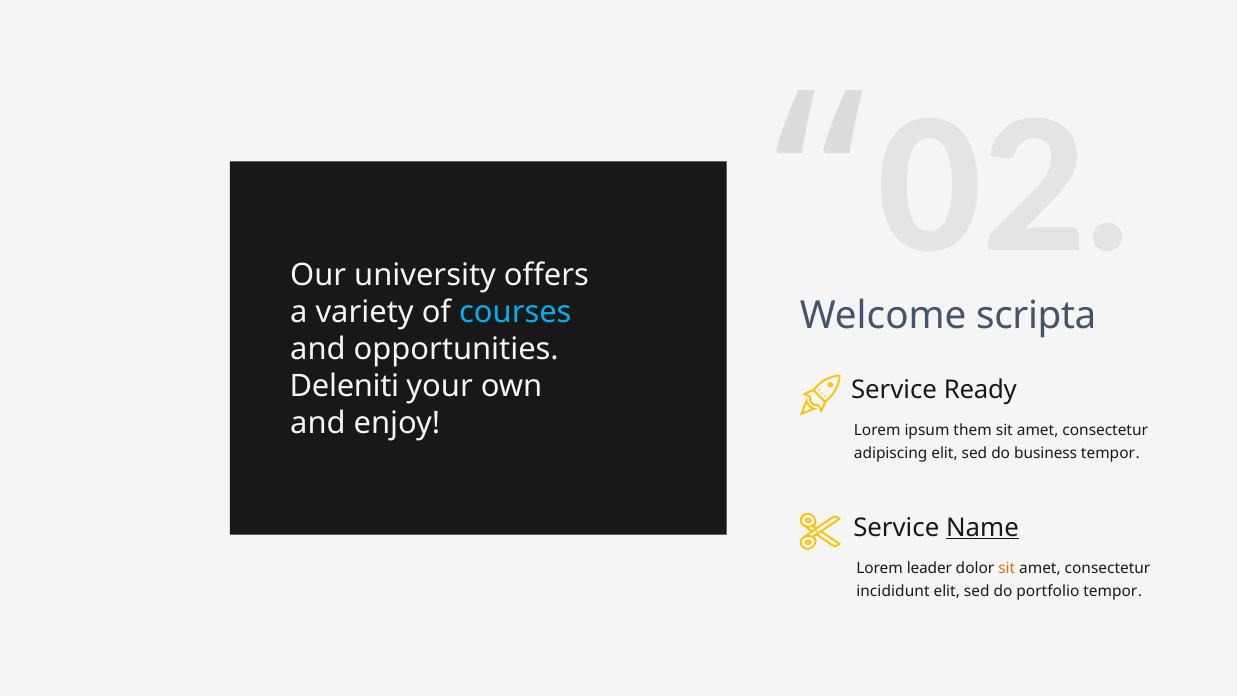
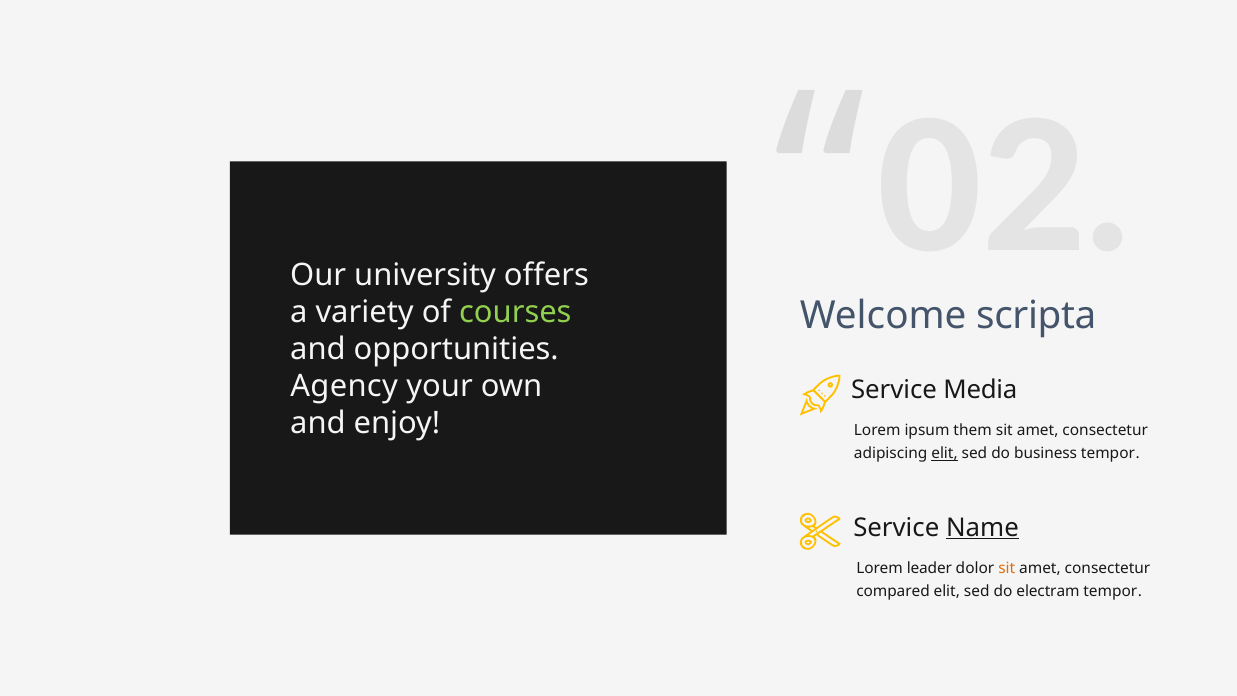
courses colour: light blue -> light green (515, 312)
Deleniti: Deleniti -> Agency (344, 386)
Ready: Ready -> Media (980, 390)
elit underline: none -> present (944, 454)
incididunt: incididunt -> compared (893, 592)
portfolio: portfolio -> electram (1048, 592)
